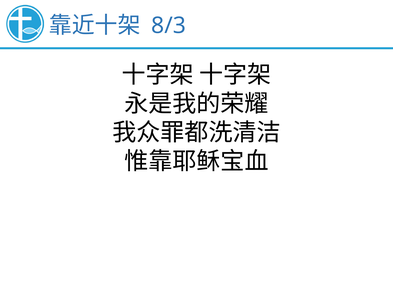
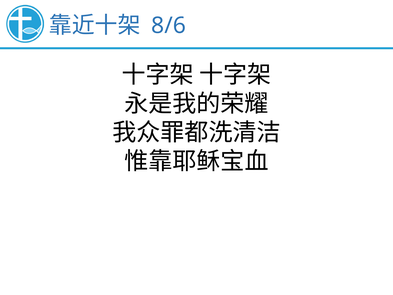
8/3: 8/3 -> 8/6 (169, 25)
